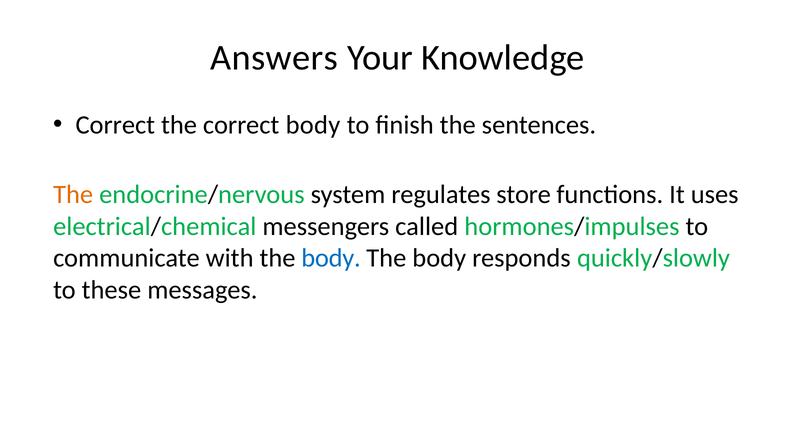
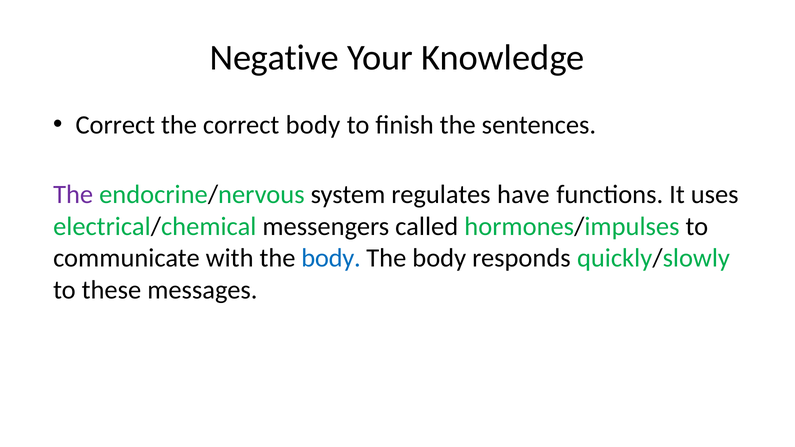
Answers: Answers -> Negative (275, 58)
The colour: orange -> purple (73, 195)
store: store -> have (523, 195)
